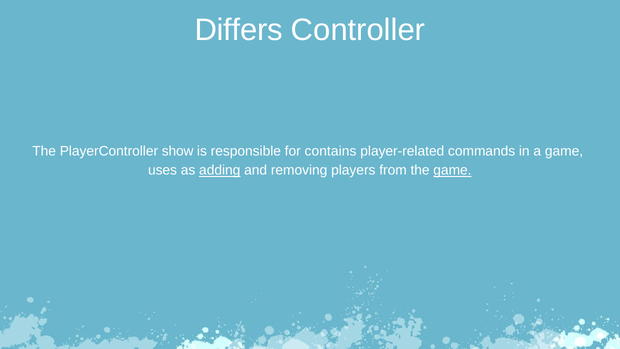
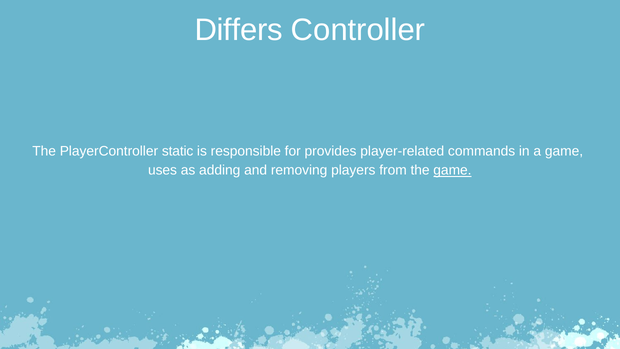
show: show -> static (178, 151)
contains: contains -> provides (331, 151)
adding underline: present -> none (220, 170)
